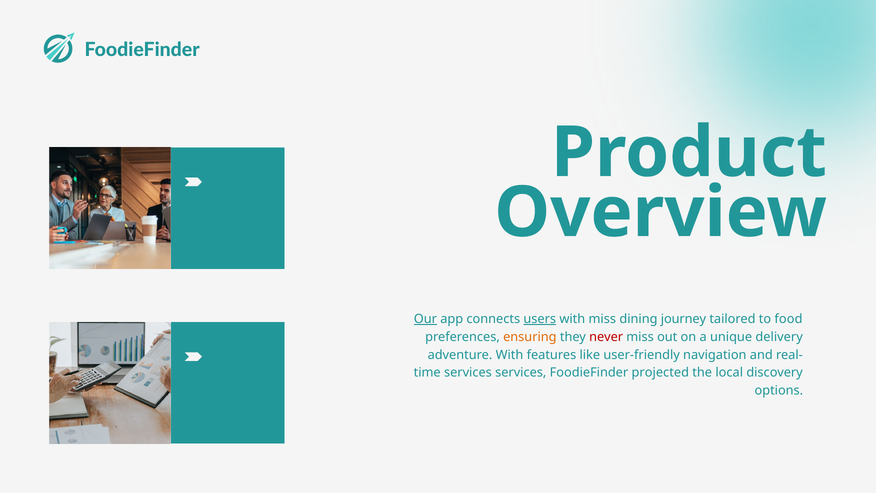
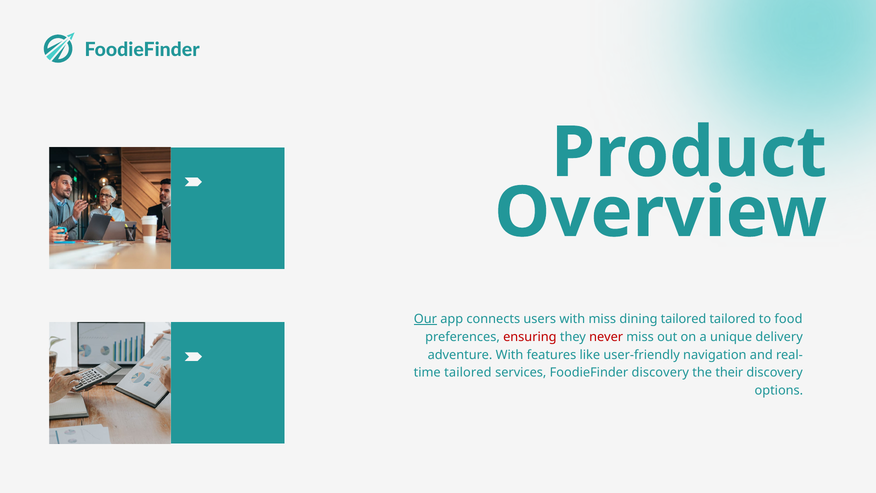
users underline: present -> none (540, 319)
dining journey: journey -> tailored (684, 319)
ensuring colour: orange -> red (530, 337)
services: services -> tailored (468, 373)
FoodieFinder projected: projected -> discovery (660, 373)
local: local -> their (729, 373)
